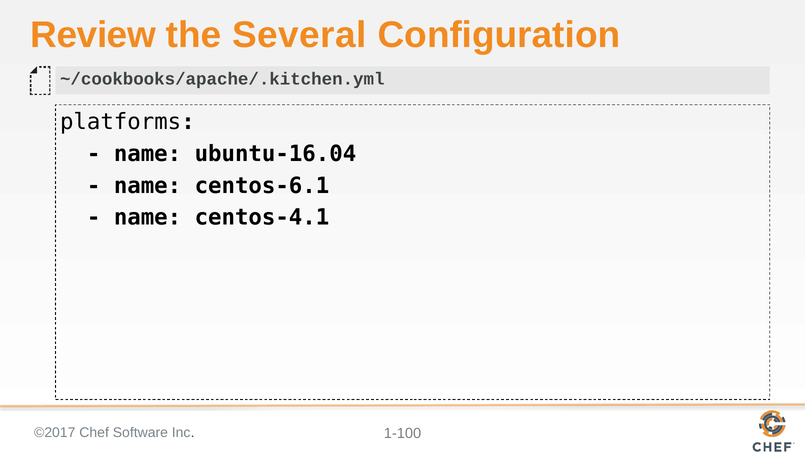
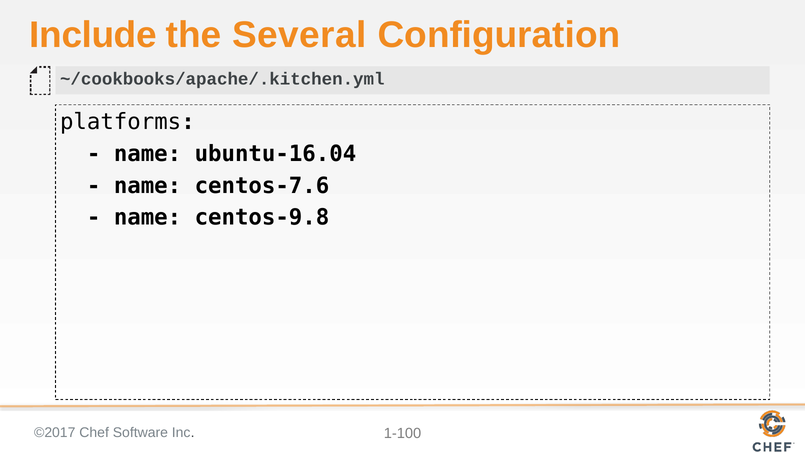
Review: Review -> Include (93, 35)
centos-6.1: centos-6.1 -> centos-7.6 (262, 186)
centos-4.1: centos-4.1 -> centos-9.8 (262, 218)
